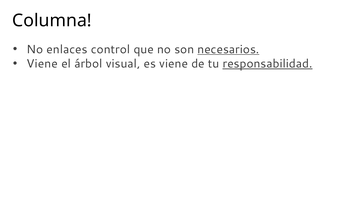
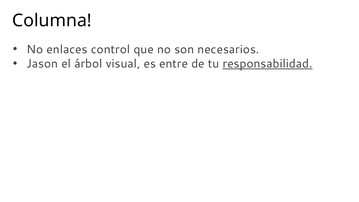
necesarios underline: present -> none (228, 49)
Viene: Viene -> Jason (42, 64)
es viene: viene -> entre (174, 64)
